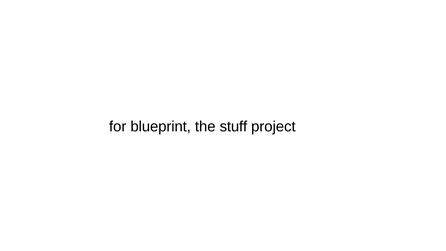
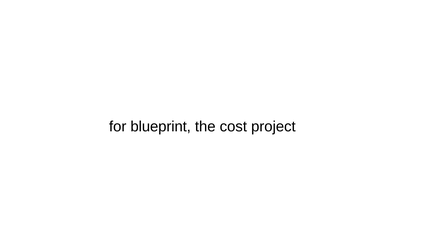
stuff: stuff -> cost (233, 126)
